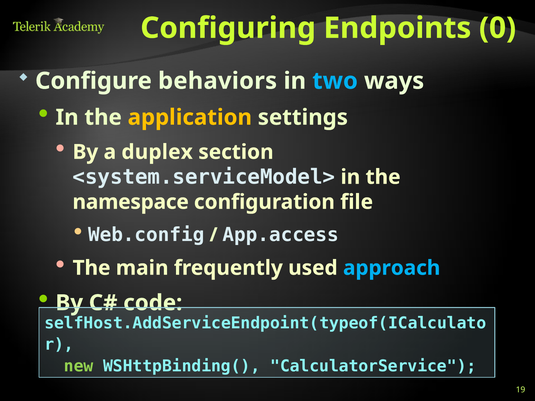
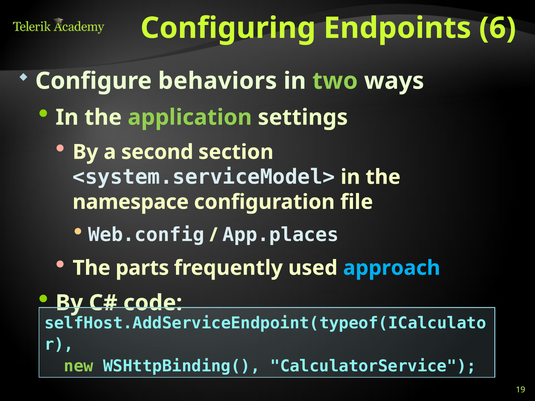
0: 0 -> 6 (498, 28)
two colour: light blue -> light green (335, 81)
application colour: yellow -> light green (190, 117)
duplex: duplex -> second (157, 152)
App.access: App.access -> App.places (281, 235)
main: main -> parts (142, 268)
